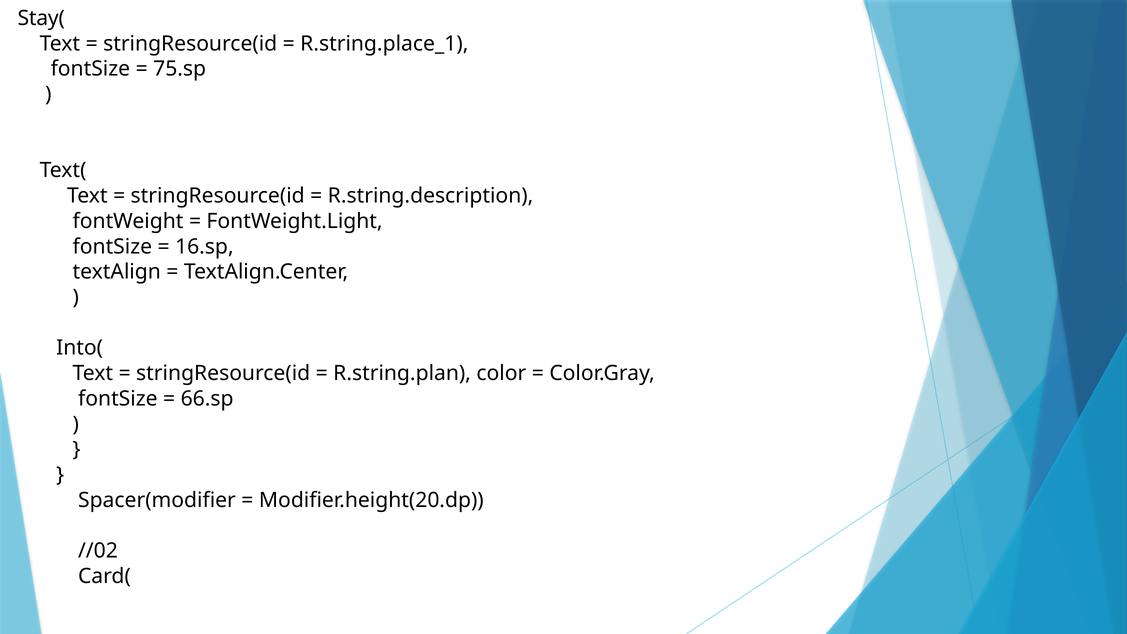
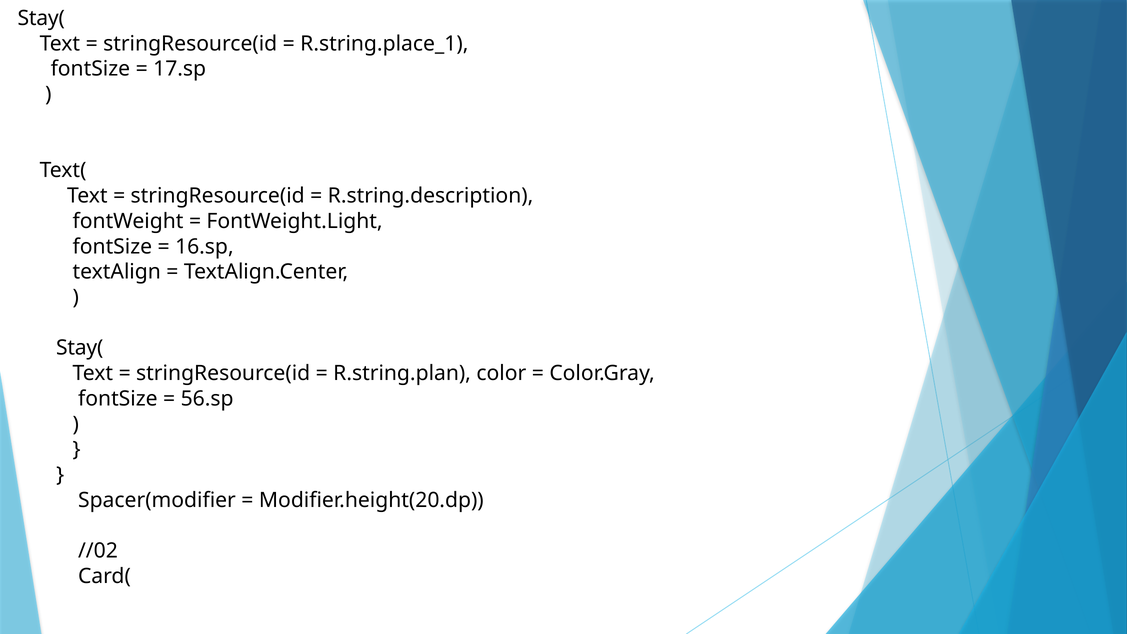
75.sp: 75.sp -> 17.sp (180, 69)
Into(: Into( -> Stay( (80, 348)
66.sp: 66.sp -> 56.sp (207, 399)
